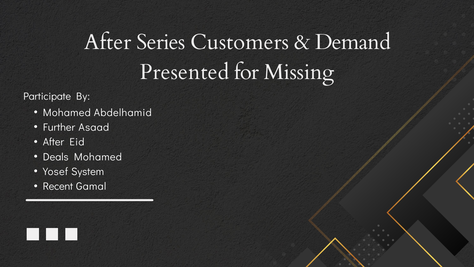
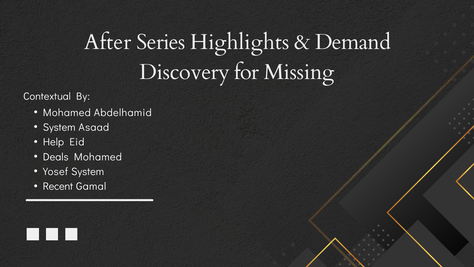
Customers: Customers -> Highlights (240, 42)
Presented: Presented -> Discovery (185, 72)
Participate: Participate -> Contextual (47, 96)
Further: Further -> System (59, 127)
After: After -> Help (53, 142)
